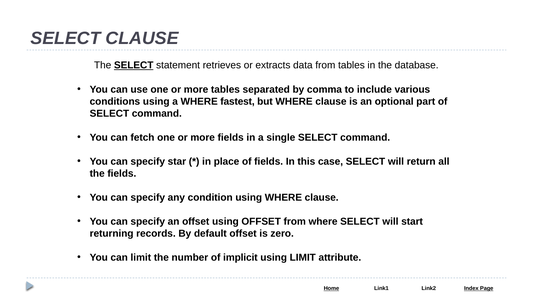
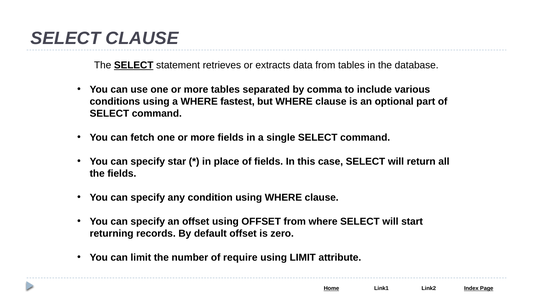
implicit: implicit -> require (240, 257)
